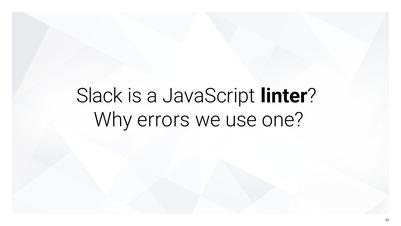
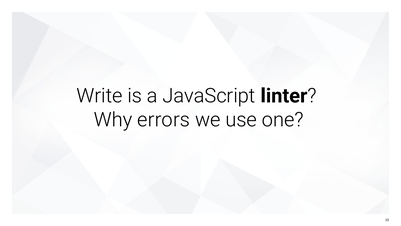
Slack: Slack -> Write (99, 96)
